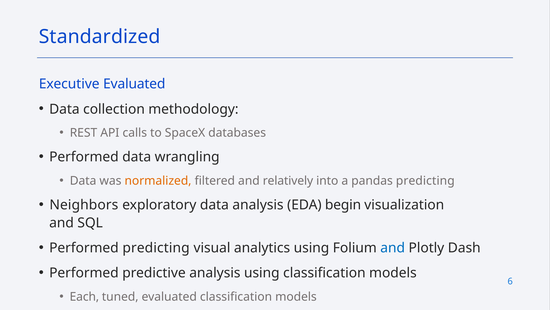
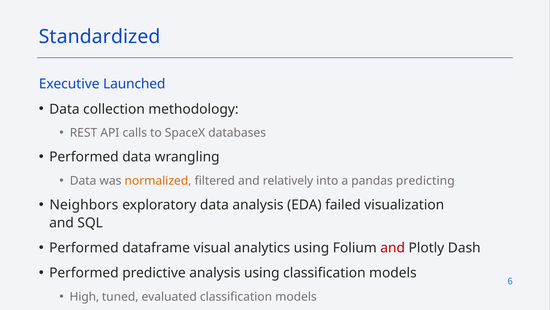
Executive Evaluated: Evaluated -> Launched (134, 84)
begin: begin -> failed (343, 205)
Performed predicting: predicting -> dataframe (156, 247)
and colour: blue -> red (393, 247)
Each: Each -> High (84, 296)
